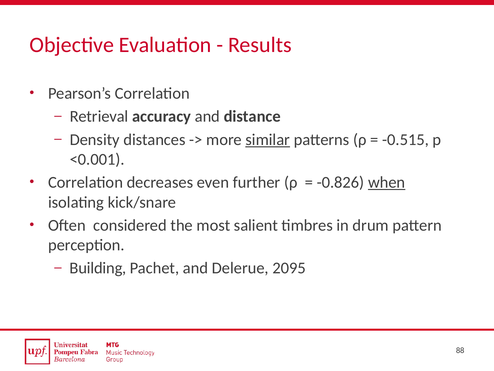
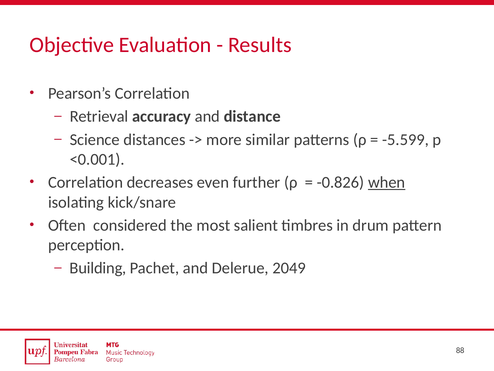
Density: Density -> Science (95, 139)
similar underline: present -> none (268, 139)
-0.515: -0.515 -> -5.599 (406, 139)
2095: 2095 -> 2049 (289, 268)
